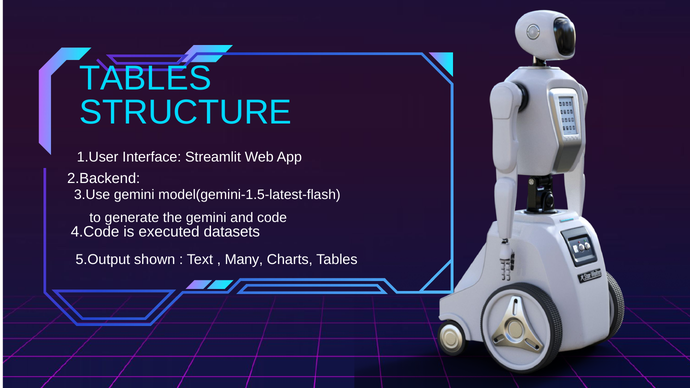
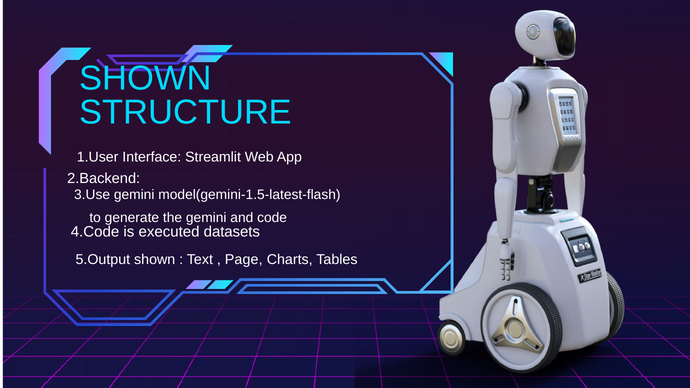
TABLES: TABLES -> SHOWN (145, 79)
Many: Many -> Page (244, 259)
